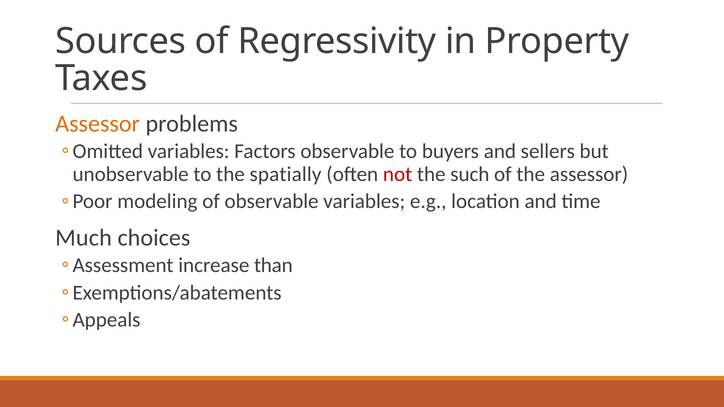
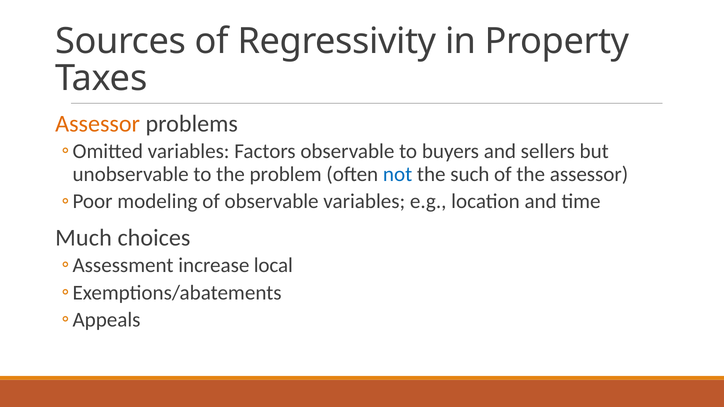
spatially: spatially -> problem (286, 174)
not colour: red -> blue (398, 174)
than: than -> local (273, 265)
